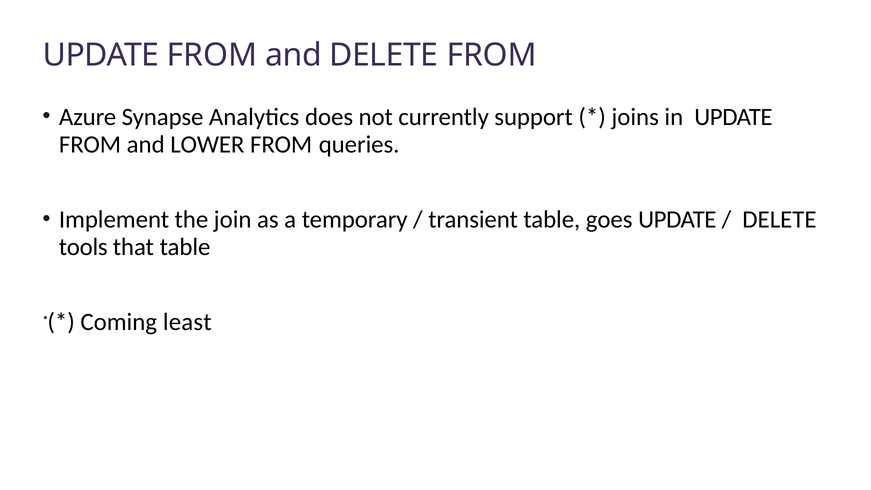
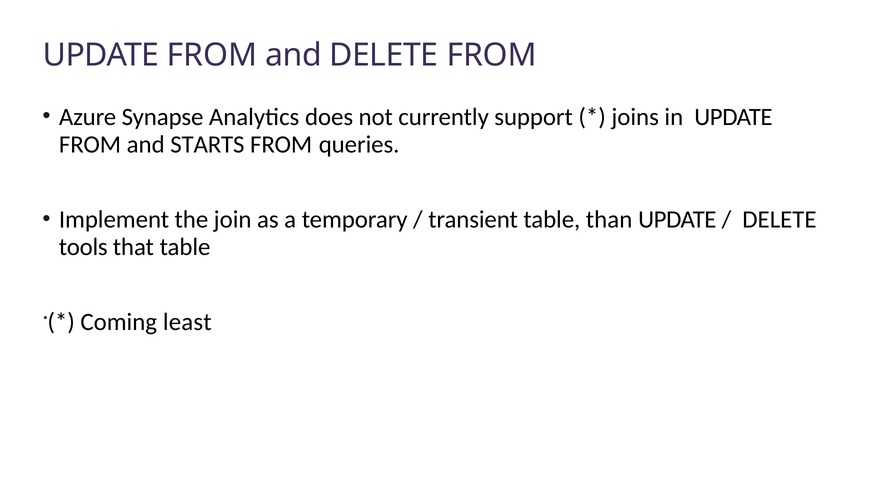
LOWER: LOWER -> STARTS (207, 144)
goes: goes -> than (609, 220)
